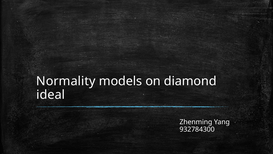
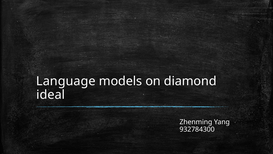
Normality: Normality -> Language (66, 81)
